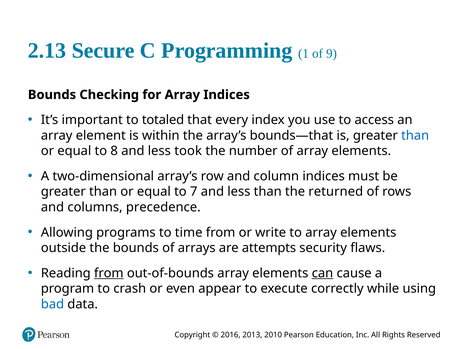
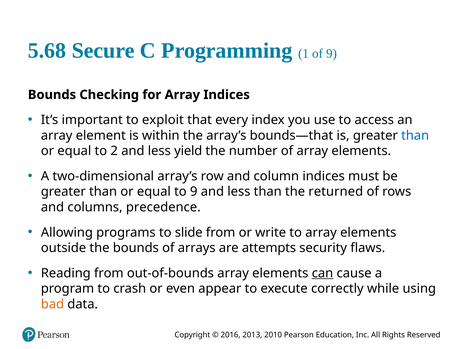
2.13: 2.13 -> 5.68 (47, 50)
totaled: totaled -> exploit (163, 120)
8: 8 -> 2 (114, 151)
took: took -> yield (188, 151)
to 7: 7 -> 9 (194, 192)
time: time -> slide (189, 232)
from underline: present -> none (109, 273)
bad colour: blue -> orange (52, 304)
